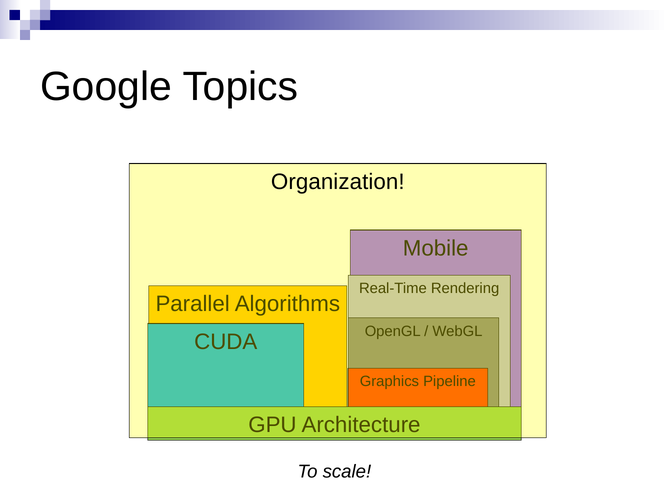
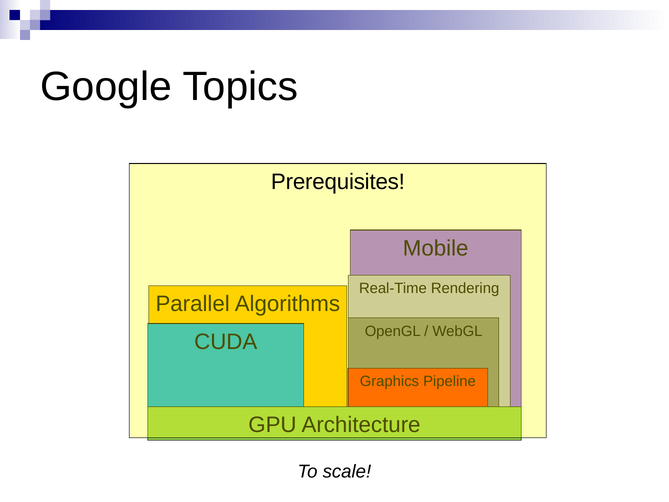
Organization: Organization -> Prerequisites (338, 182)
